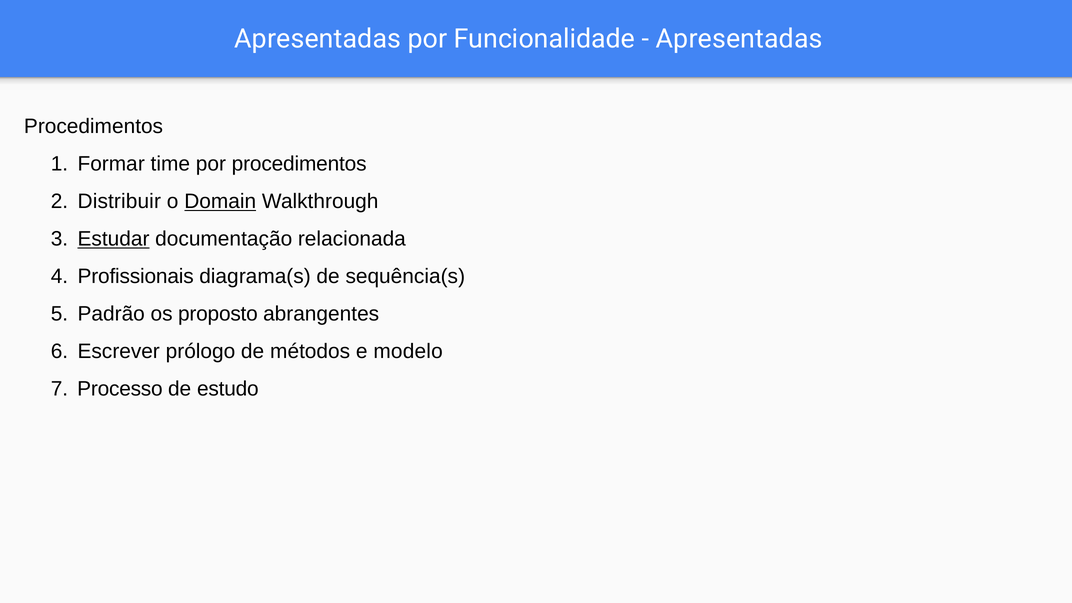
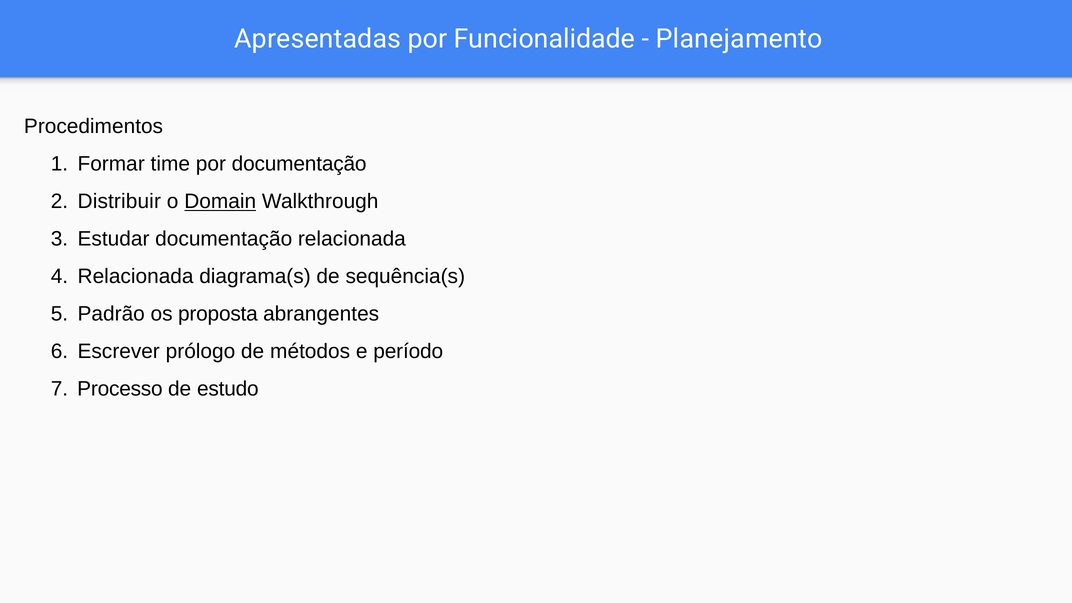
Apresentadas: Apresentadas -> Planejamento (739, 39)
por procedimentos: procedimentos -> documentação (299, 164)
Estudar underline: present -> none (114, 239)
Profissionais: Profissionais -> Relacionada (136, 277)
proposto: proposto -> proposta (218, 314)
modelo: modelo -> período (408, 352)
